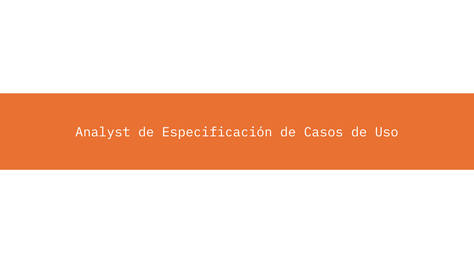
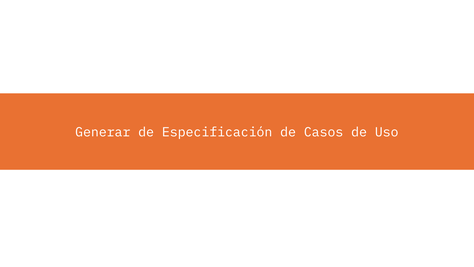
Analyst: Analyst -> Generar (103, 132)
